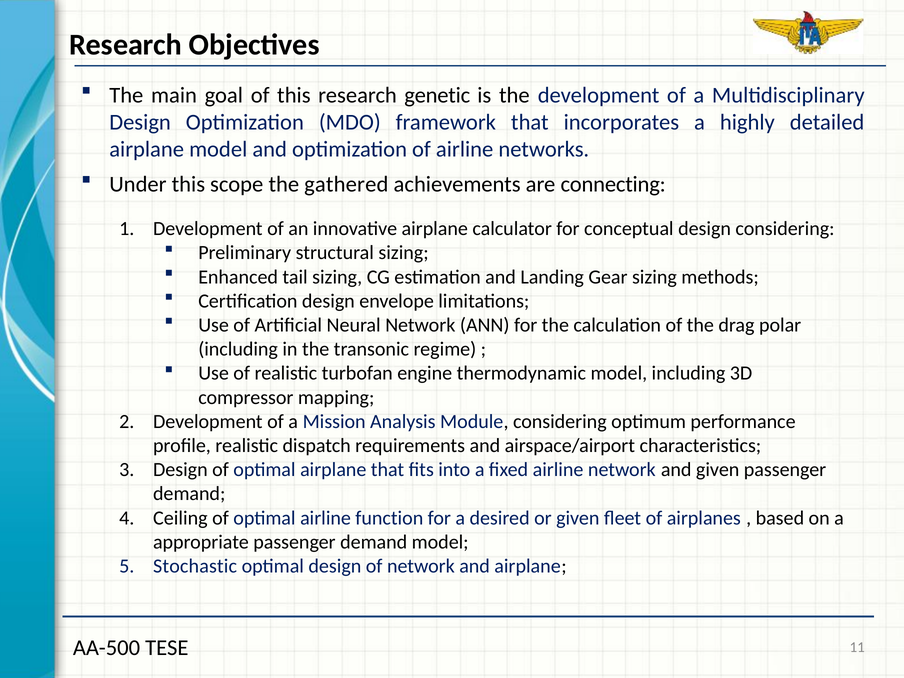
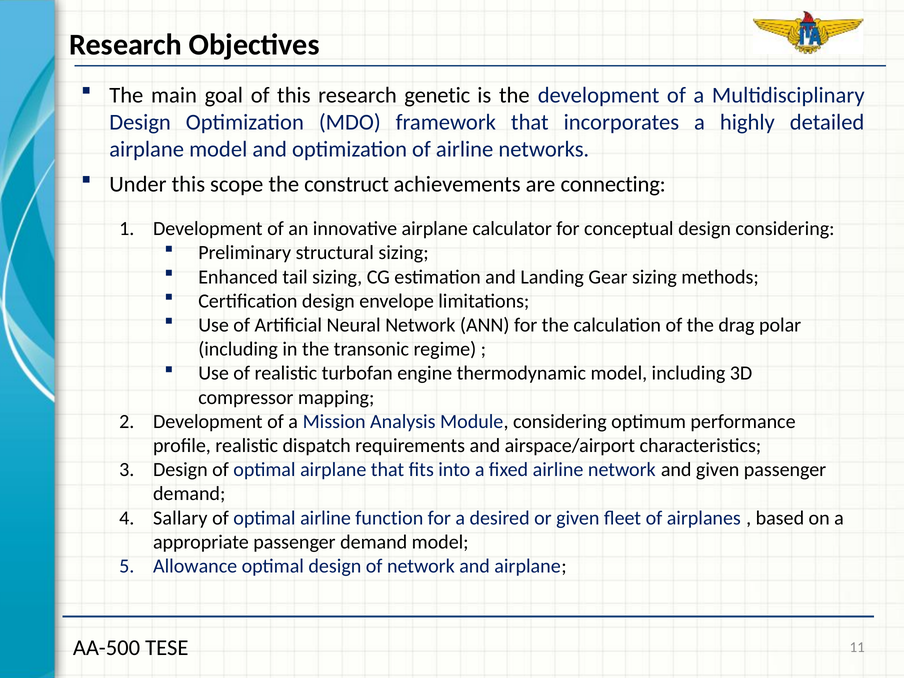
gathered: gathered -> construct (346, 184)
Ceiling: Ceiling -> Sallary (180, 518)
Stochastic: Stochastic -> Allowance (195, 566)
